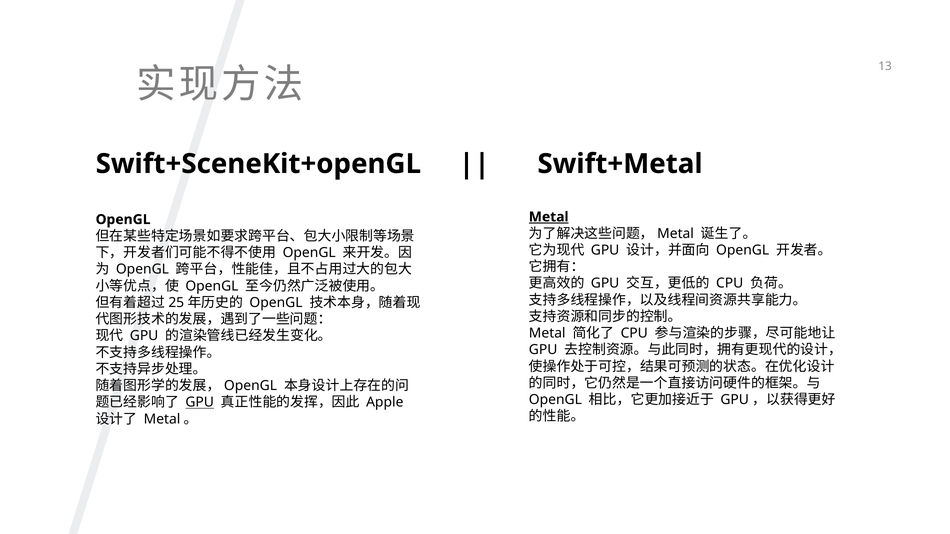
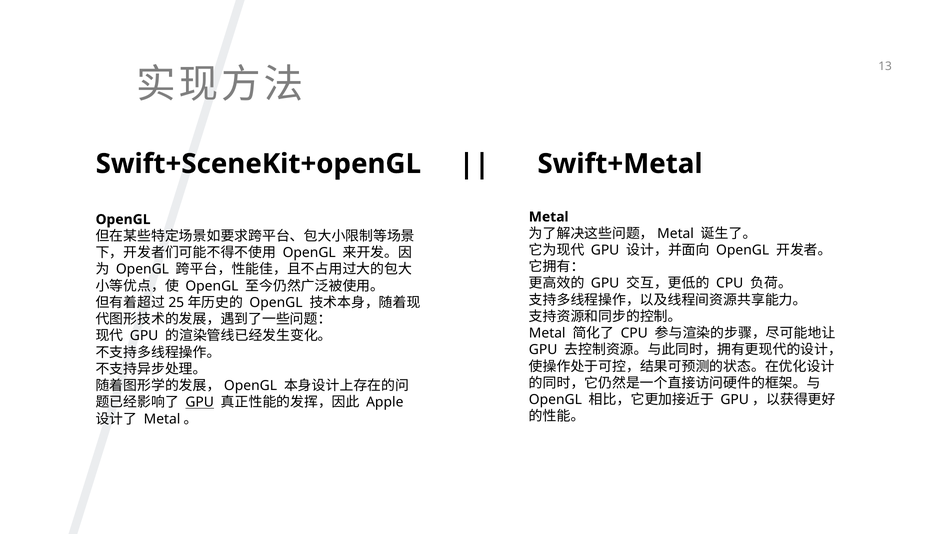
Metal underline: present -> none (549, 217)
